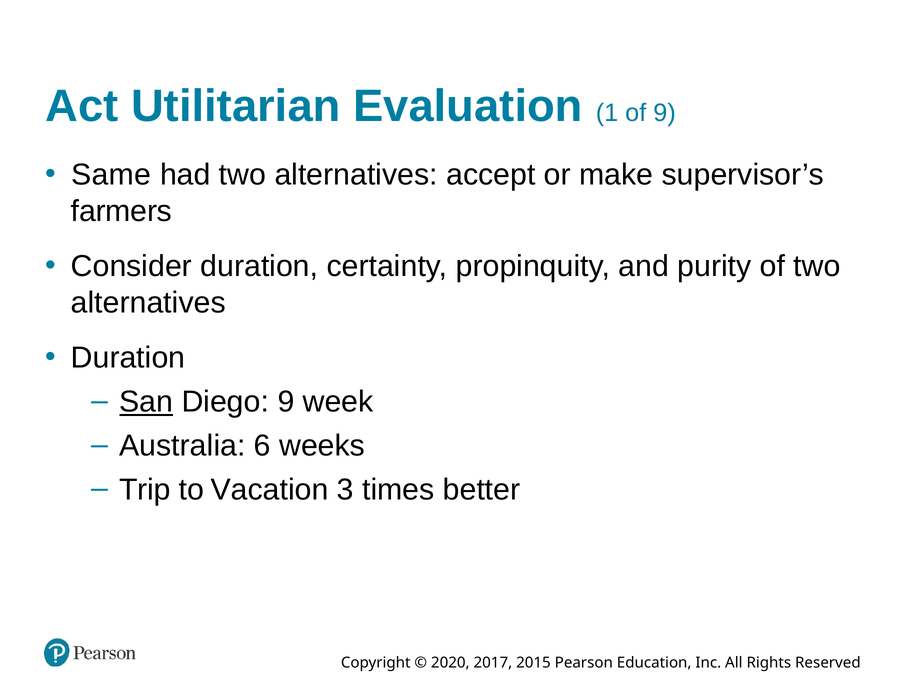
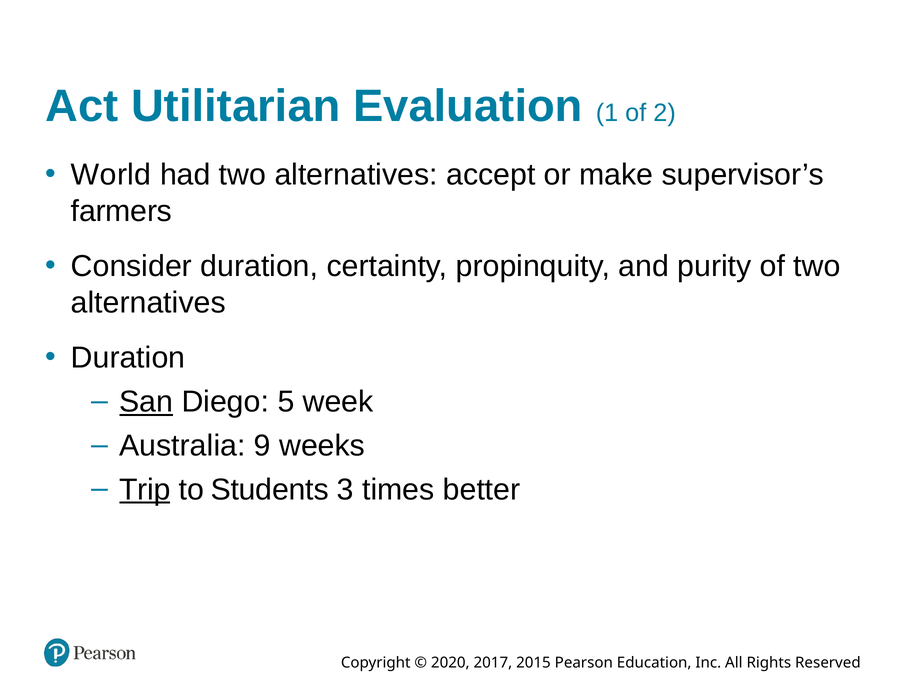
of 9: 9 -> 2 (665, 113)
Same: Same -> World (111, 175)
Diego 9: 9 -> 5 (286, 402)
6: 6 -> 9 (262, 446)
Trip underline: none -> present (145, 490)
Vacation: Vacation -> Students (270, 490)
